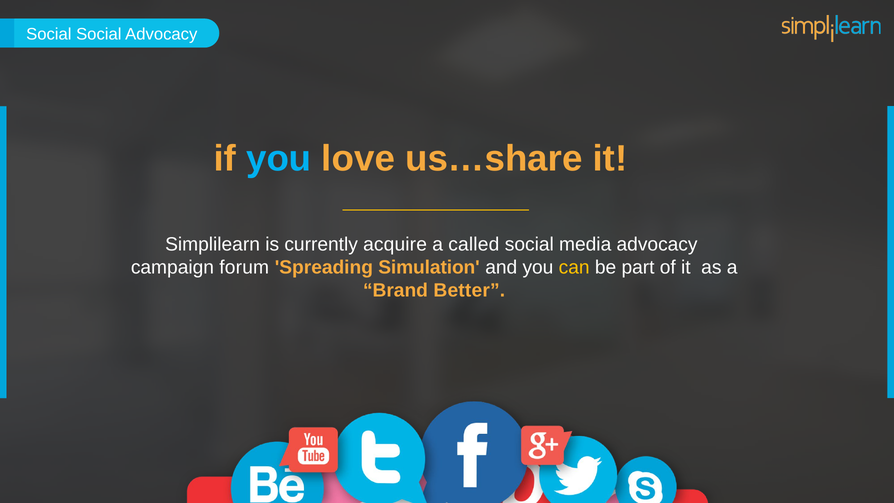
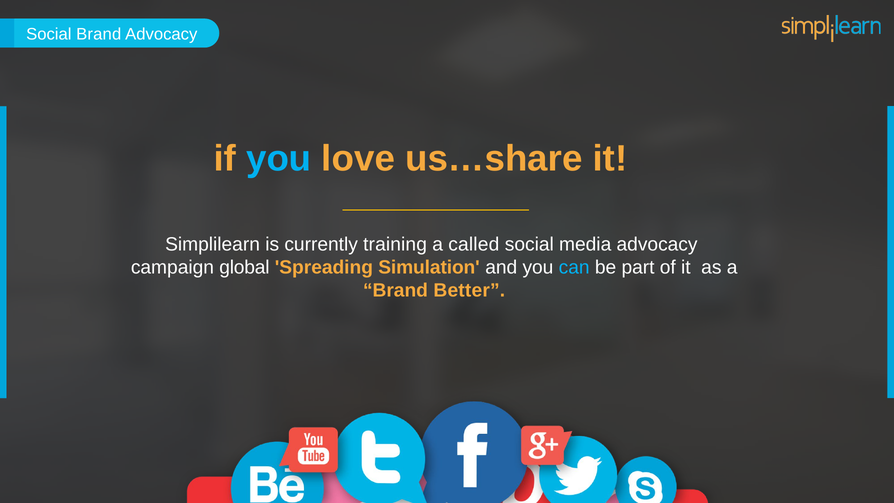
Social Social: Social -> Brand (99, 34)
acquire: acquire -> training (395, 245)
forum: forum -> global (244, 268)
can colour: yellow -> light blue (574, 268)
